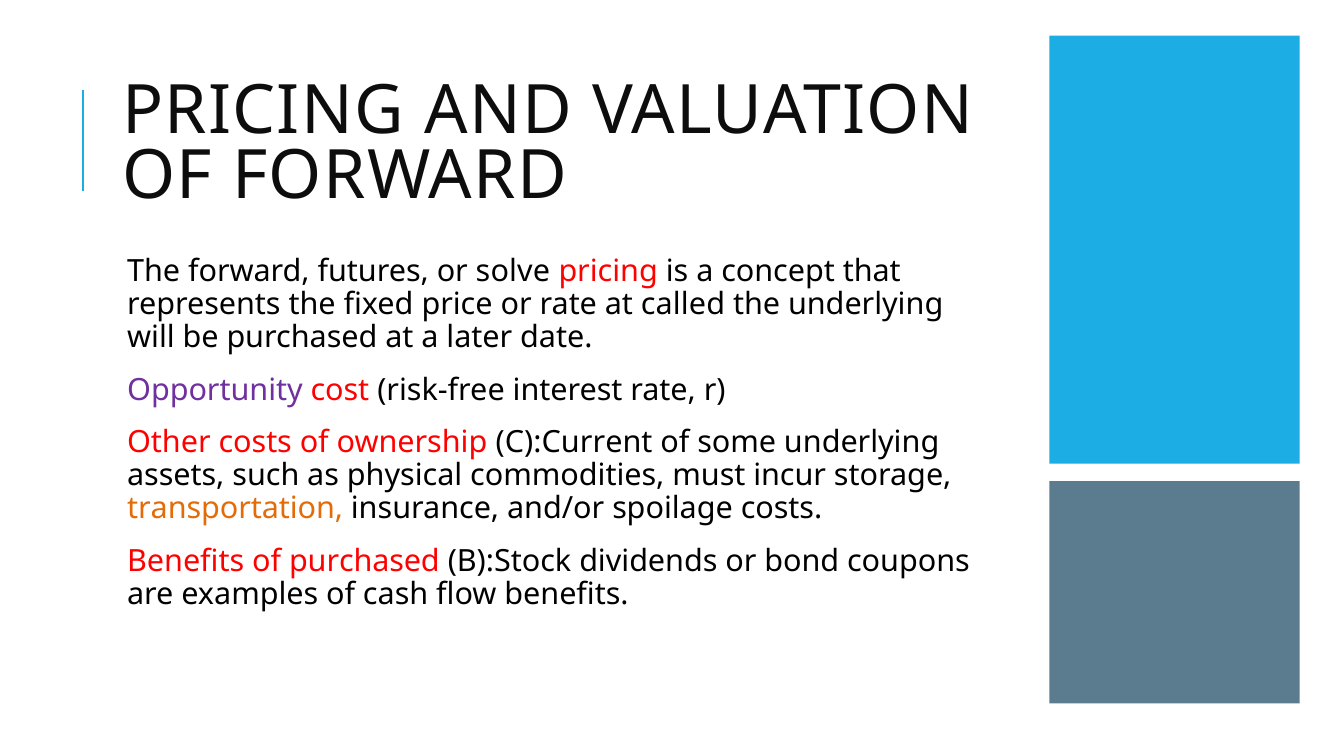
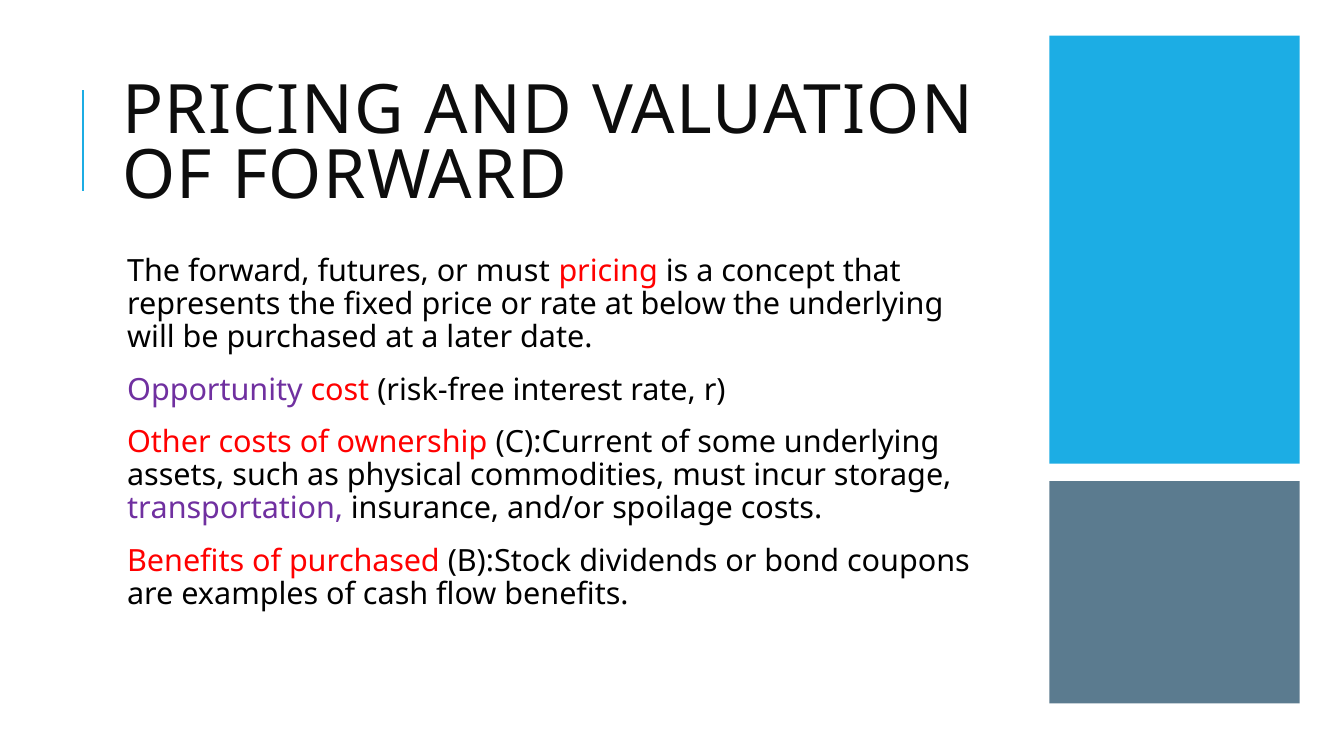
or solve: solve -> must (513, 272)
called: called -> below (683, 305)
transportation colour: orange -> purple (235, 509)
